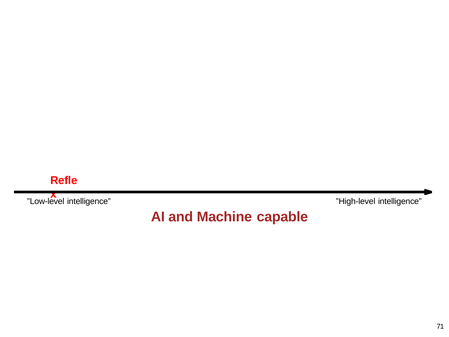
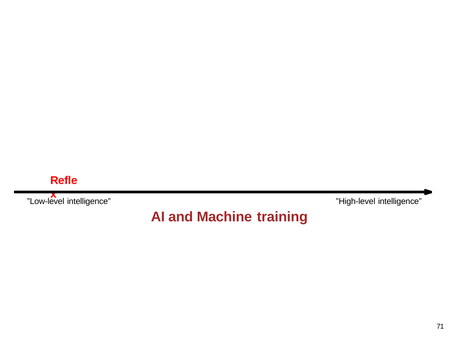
capable: capable -> training (282, 217)
